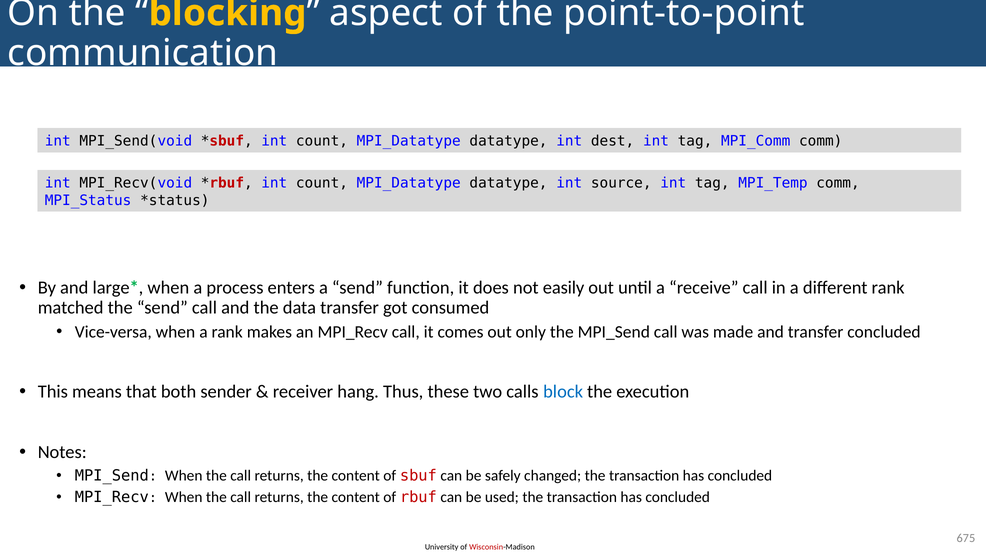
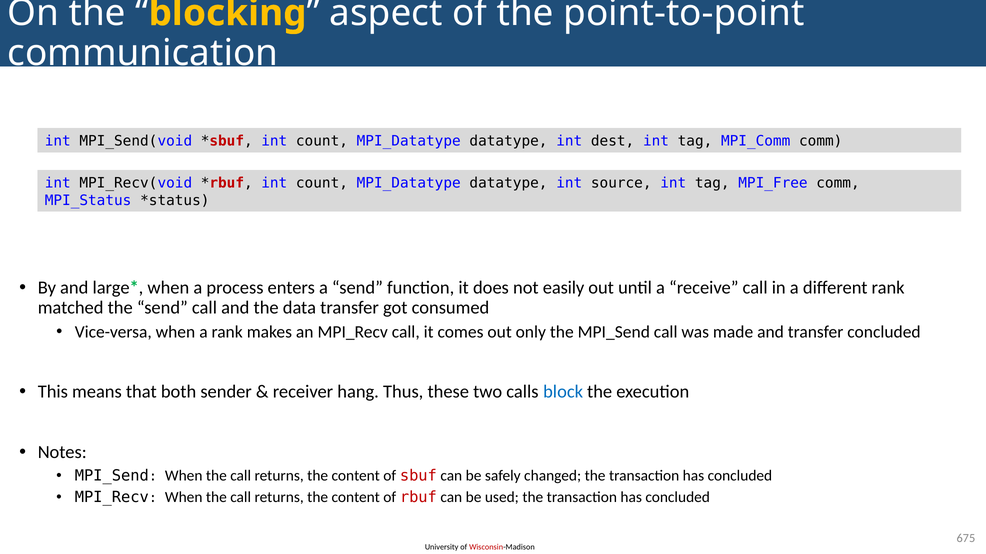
MPI_Temp: MPI_Temp -> MPI_Free (773, 183)
